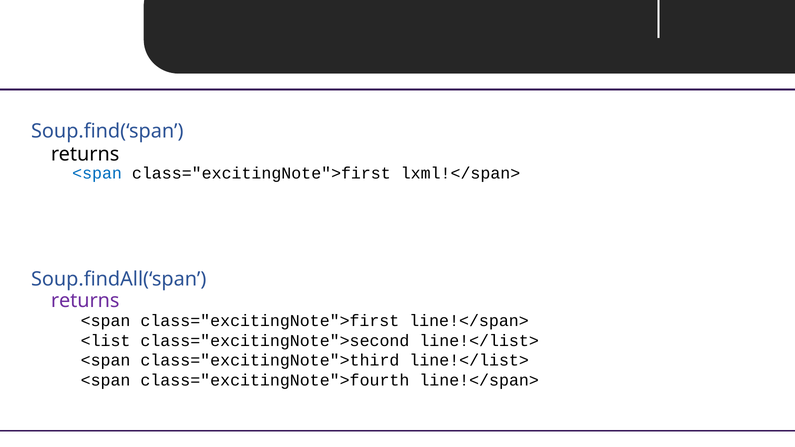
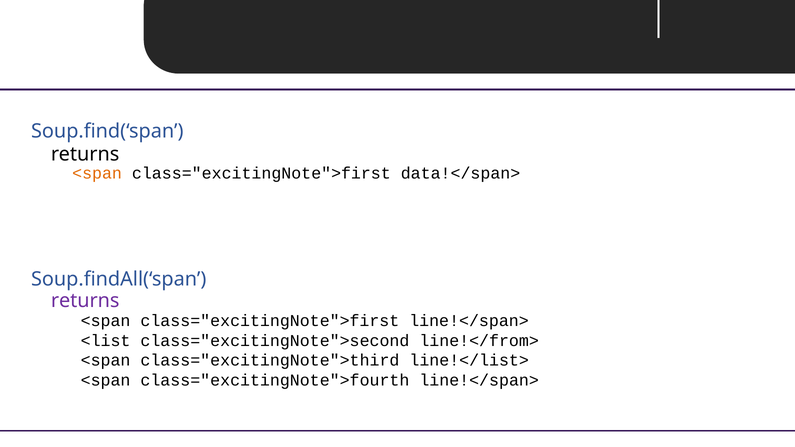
<span colour: blue -> orange (97, 173)
lxml!</span>: lxml!</span> -> data!</span> (461, 173)
class="excitingNote">second line!</list>: line!</list> -> line!</from> (479, 341)
